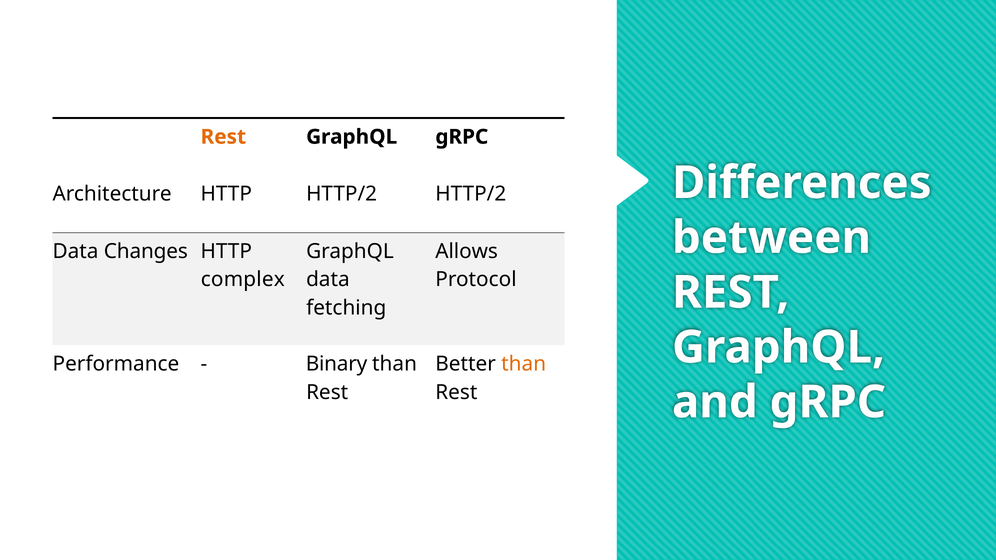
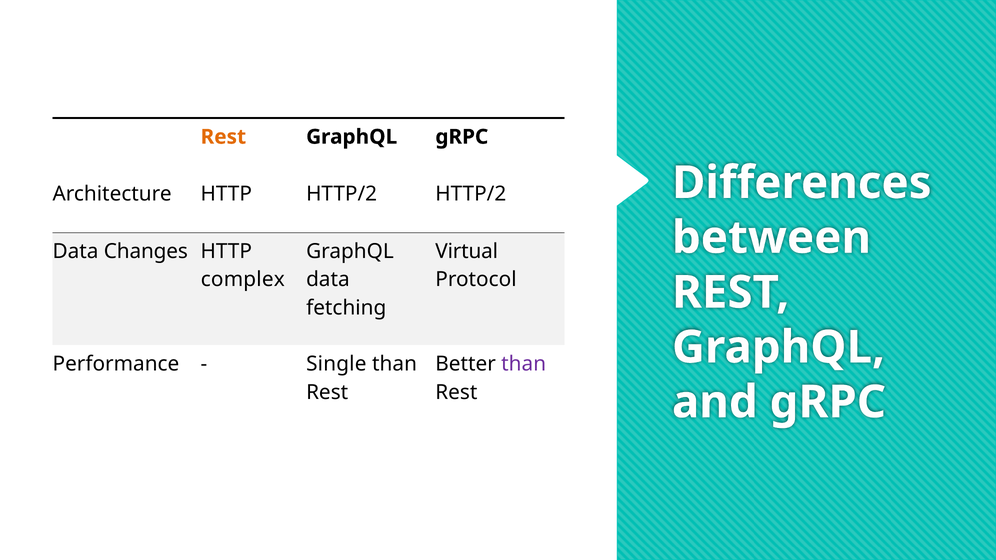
Allows: Allows -> Virtual (467, 251)
Binary: Binary -> Single (336, 364)
than colour: orange -> purple (524, 364)
